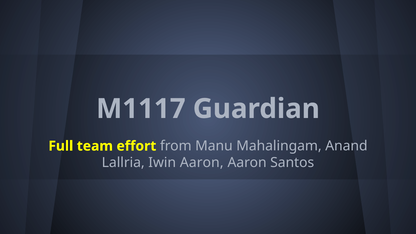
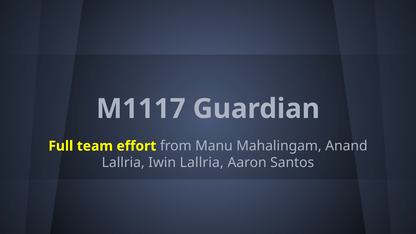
Iwin Aaron: Aaron -> Lallria (202, 163)
